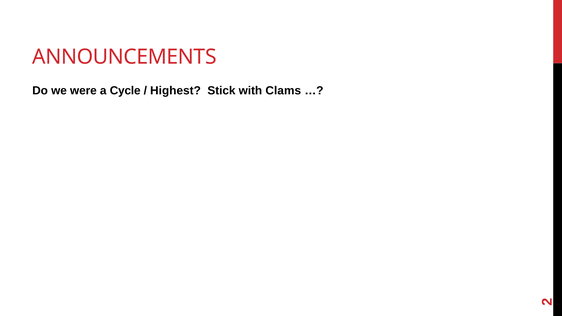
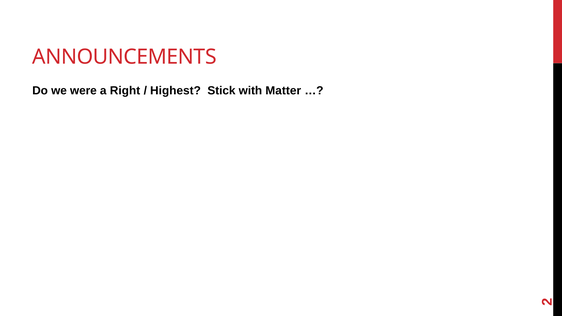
Cycle: Cycle -> Right (125, 91)
Clams: Clams -> Matter (283, 91)
